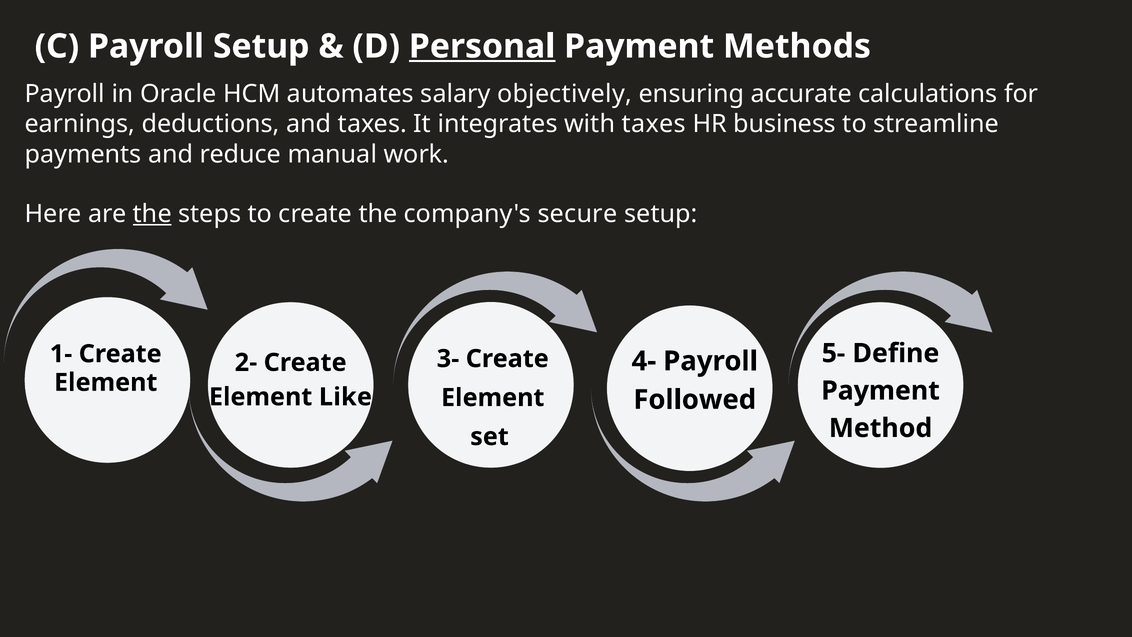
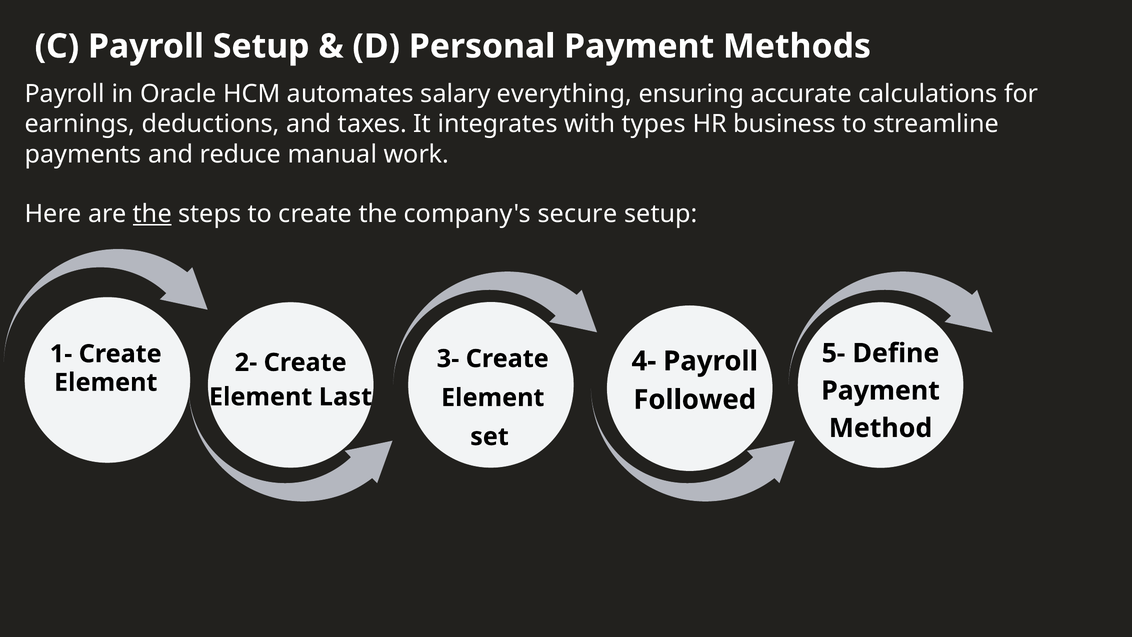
Personal underline: present -> none (482, 46)
objectively: objectively -> everything (565, 94)
with taxes: taxes -> types (654, 124)
Like: Like -> Last (345, 397)
